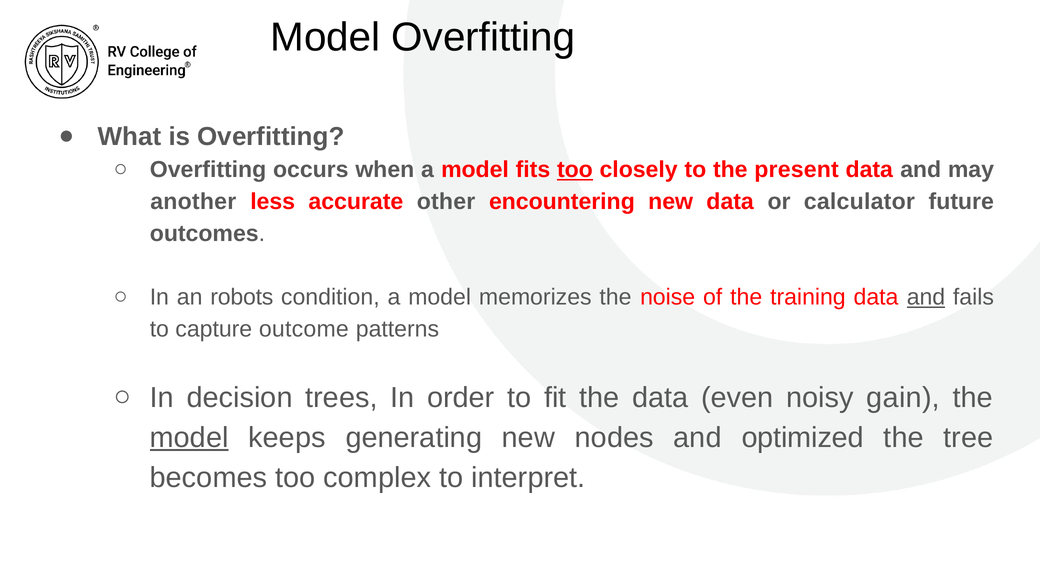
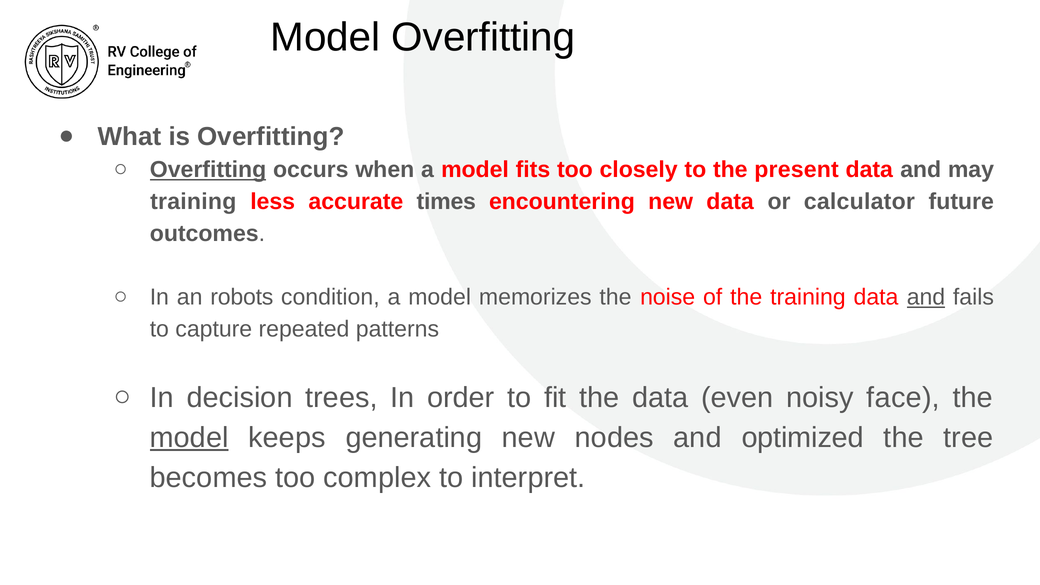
Overfitting underline: none -> present (208, 170)
too underline: present -> none (575, 170)
another: another -> training (193, 202)
other: other -> times (446, 202)
outcome: outcome -> repeated (304, 329)
gain: gain -> face (903, 398)
